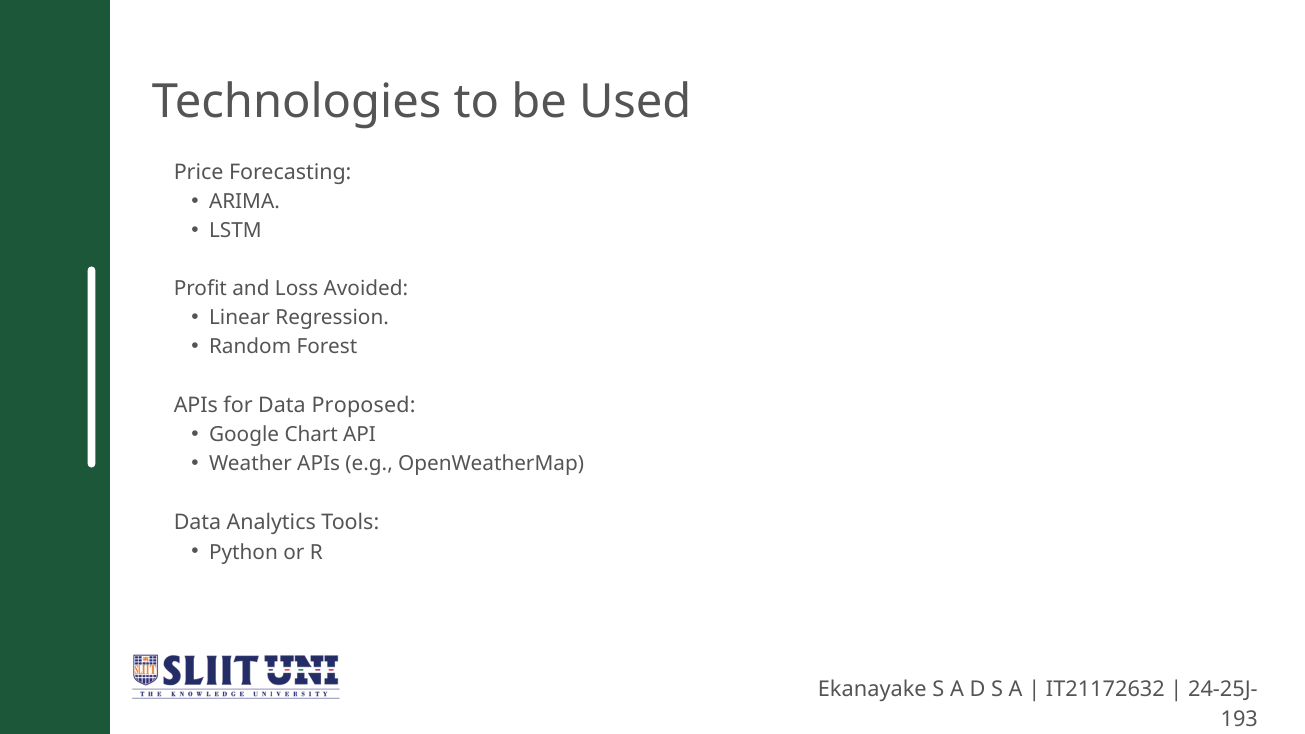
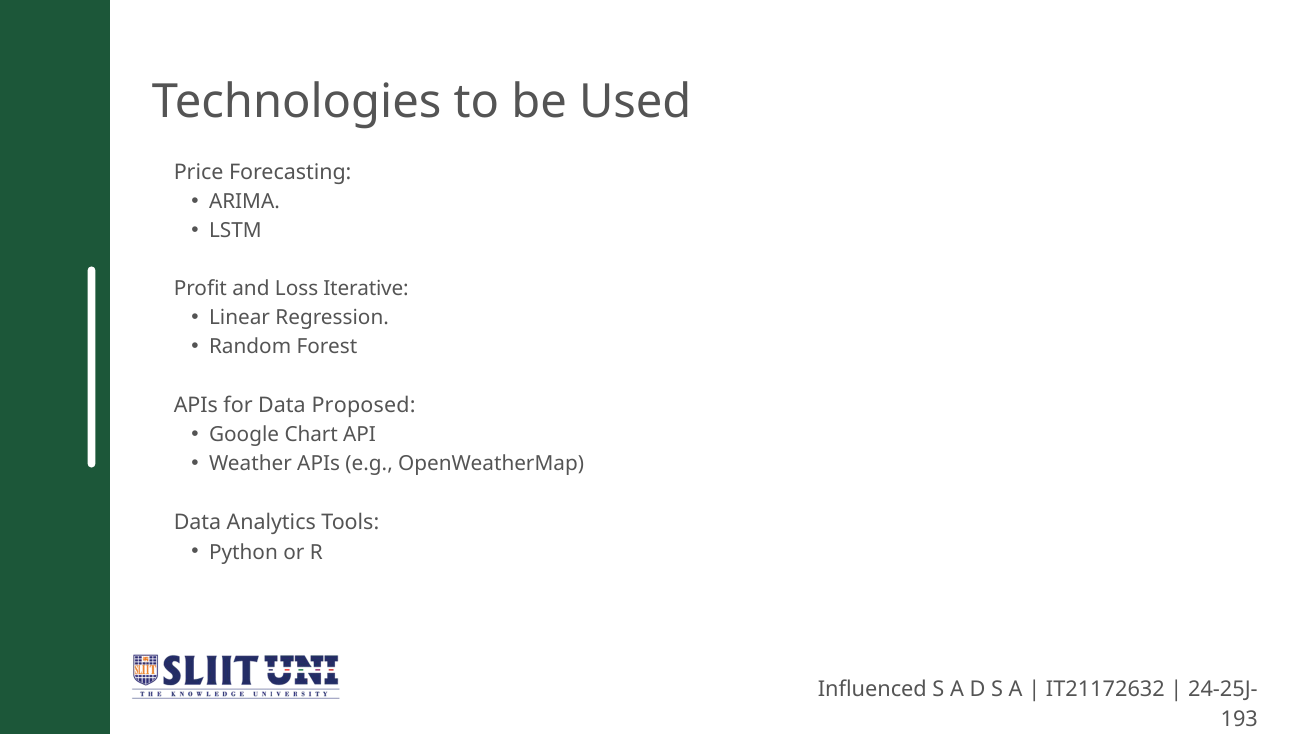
Avoided: Avoided -> Iterative (366, 289)
Ekanayake: Ekanayake -> Influenced (872, 689)
